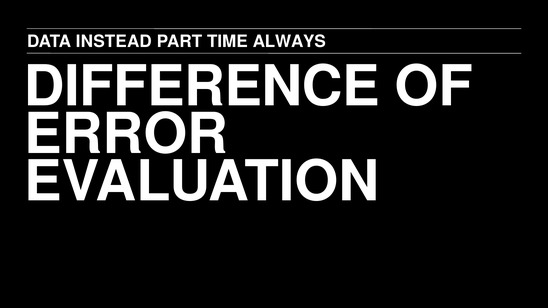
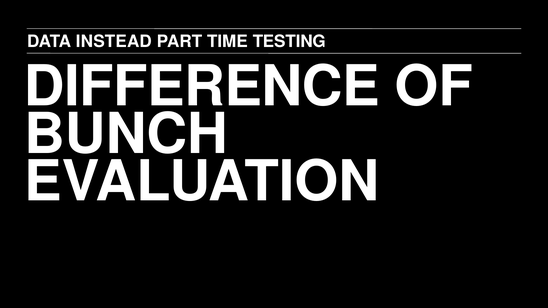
ALWAYS: ALWAYS -> TESTING (289, 41)
ERROR: ERROR -> BUNCH (126, 134)
